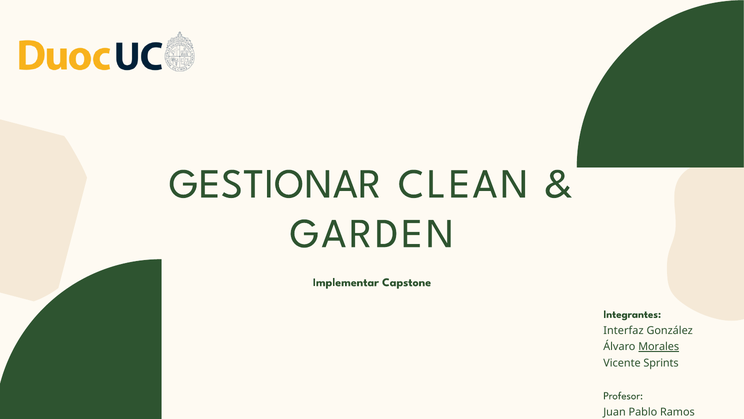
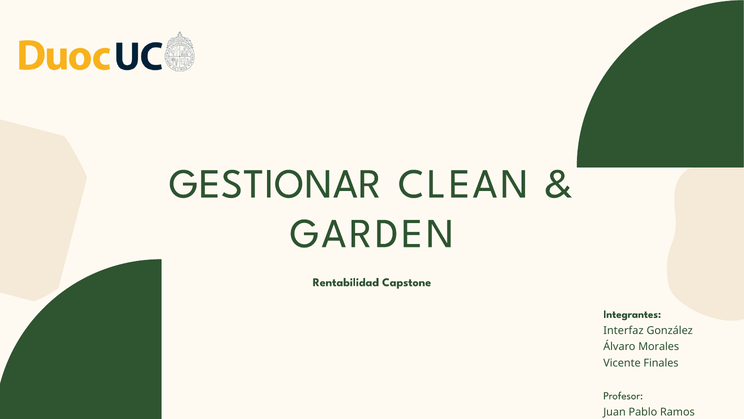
Implementar: Implementar -> Rentabilidad (346, 282)
Morales underline: present -> none (659, 346)
Sprints: Sprints -> Finales (661, 363)
